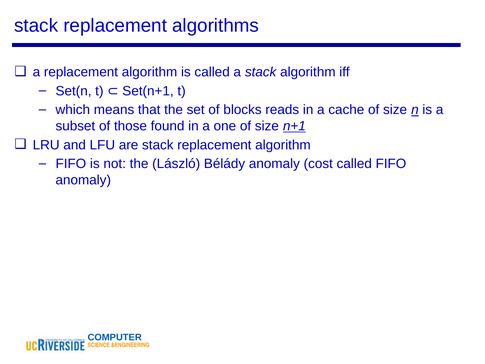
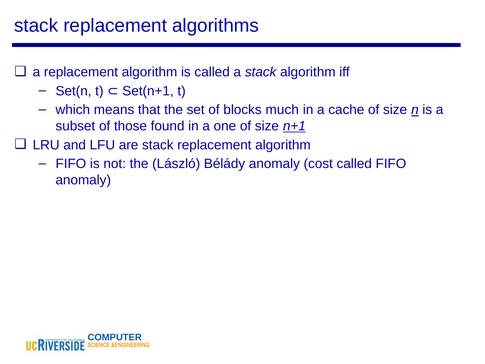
reads: reads -> much (282, 110)
